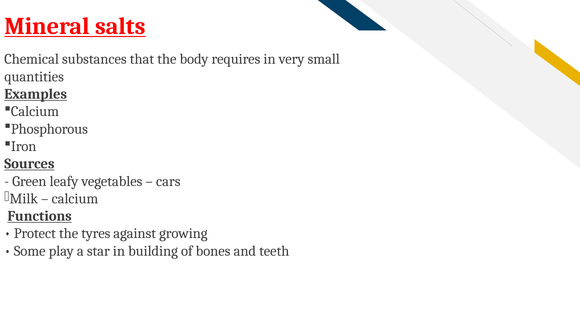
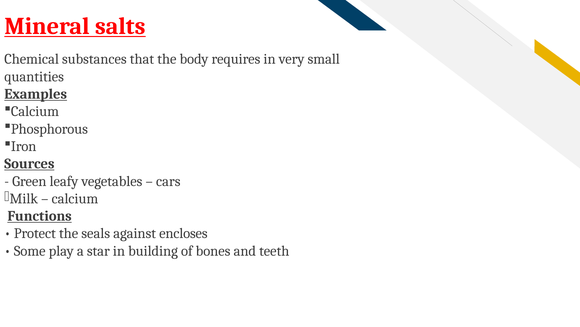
tyres: tyres -> seals (96, 233)
growing: growing -> encloses (183, 233)
